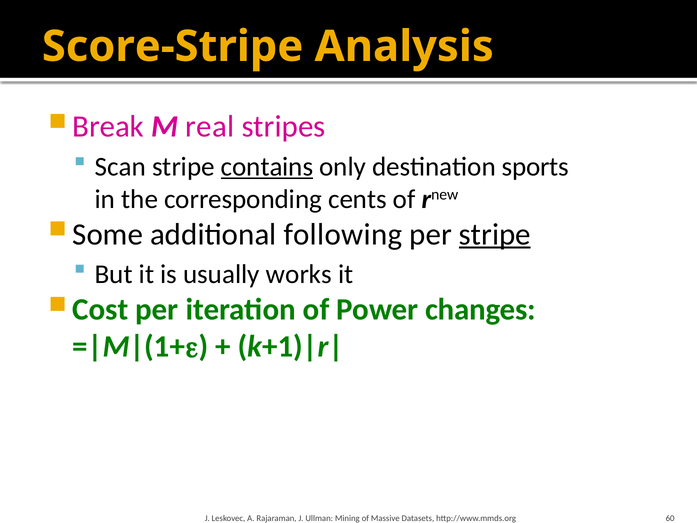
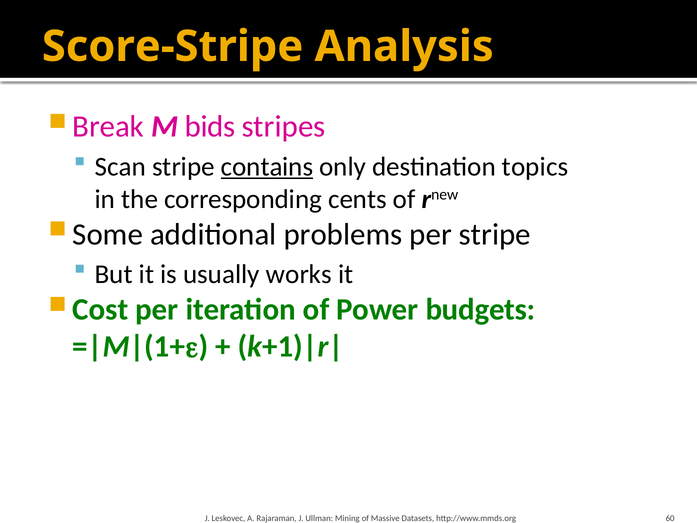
real: real -> bids (210, 126)
sports: sports -> topics (535, 166)
following: following -> problems (343, 234)
stripe underline: present -> none (495, 234)
changes: changes -> budgets (481, 309)
